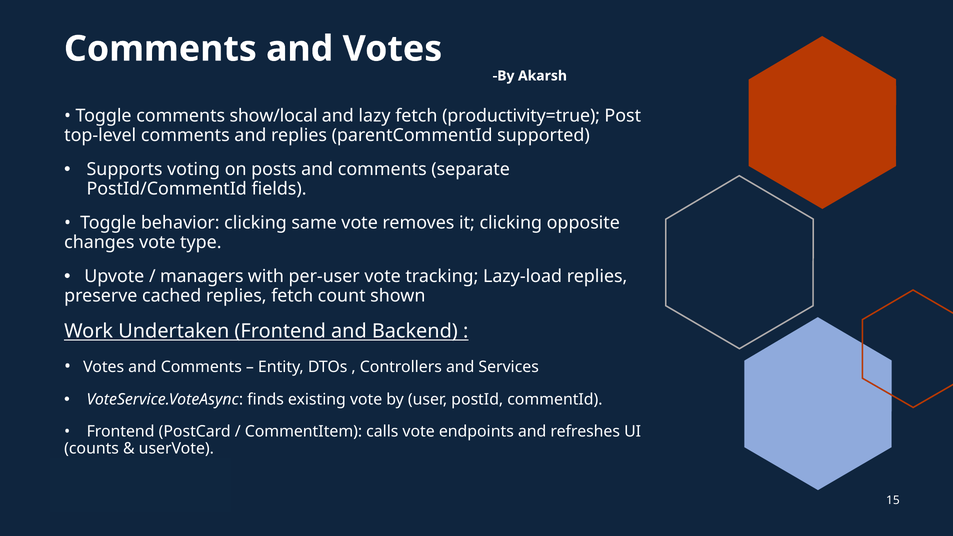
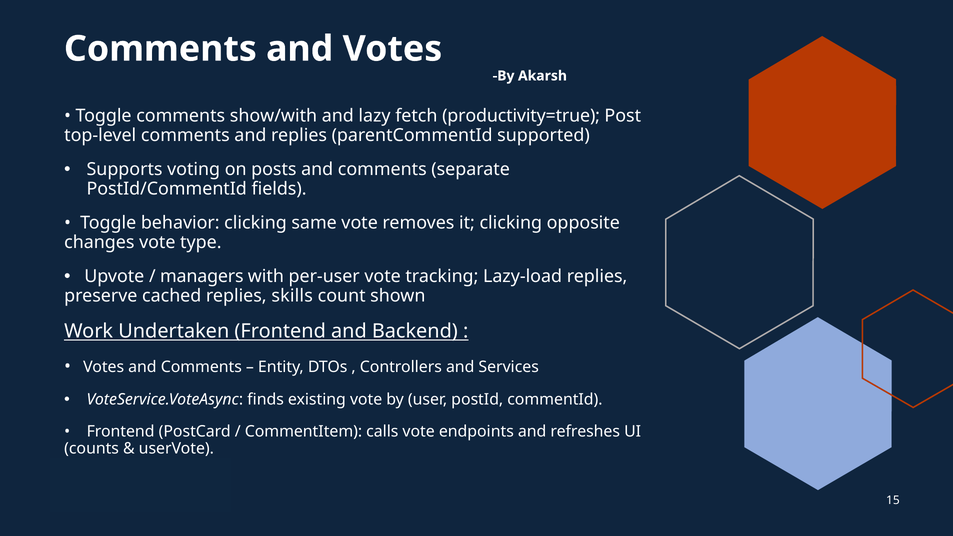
show/local: show/local -> show/with (273, 116)
replies fetch: fetch -> skills (292, 296)
